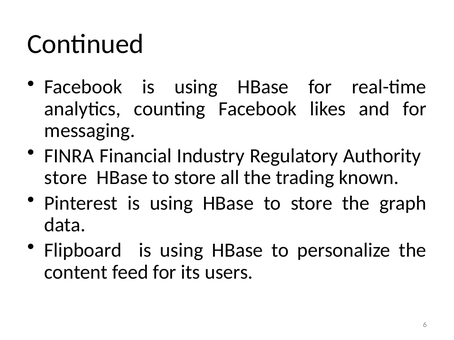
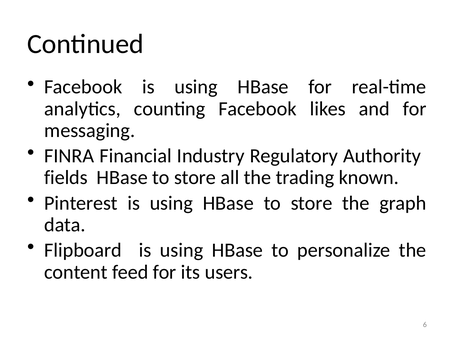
store: store -> fields (66, 178)
